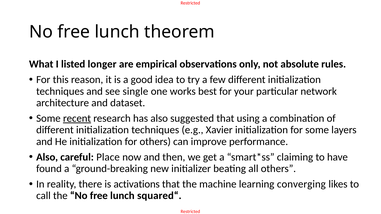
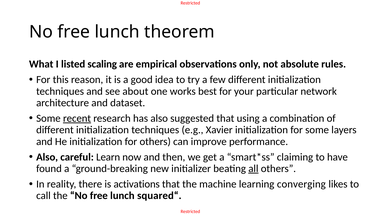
longer: longer -> scaling (102, 64)
single: single -> about (135, 91)
Place: Place -> Learn (108, 157)
all underline: none -> present (253, 169)
